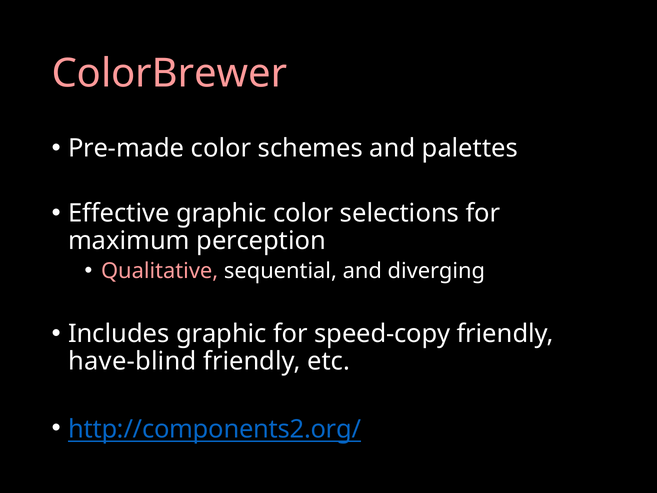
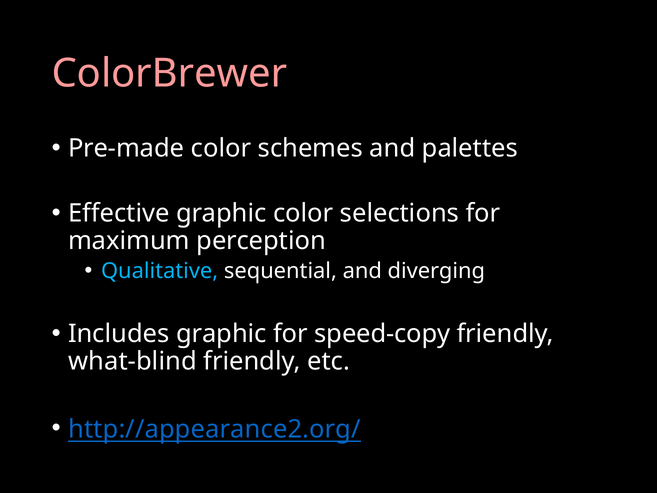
Qualitative colour: pink -> light blue (160, 271)
have-blind: have-blind -> what-blind (132, 361)
http://components2.org/: http://components2.org/ -> http://appearance2.org/ (214, 429)
